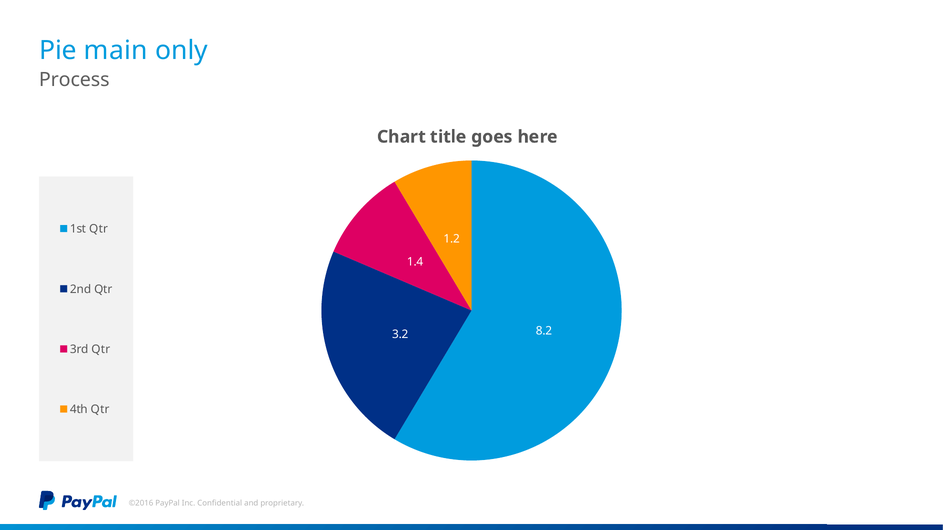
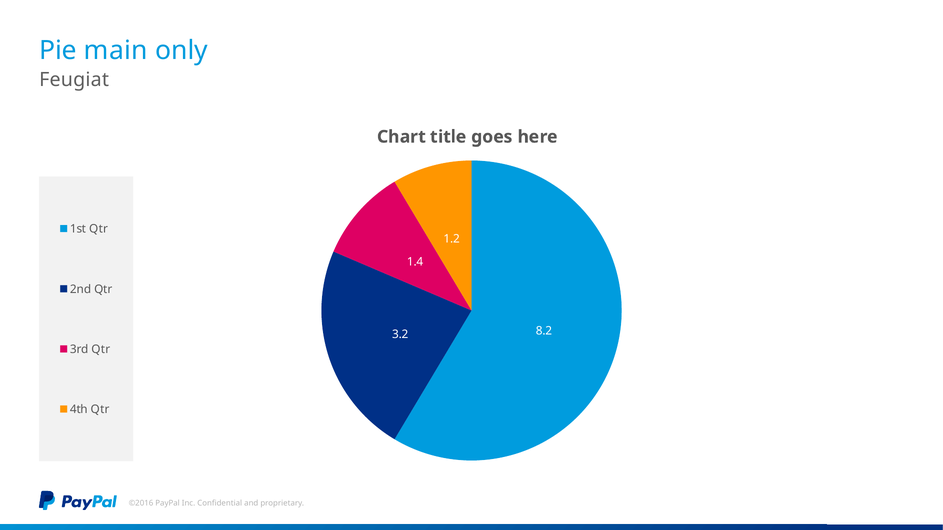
Process: Process -> Feugiat (74, 80)
